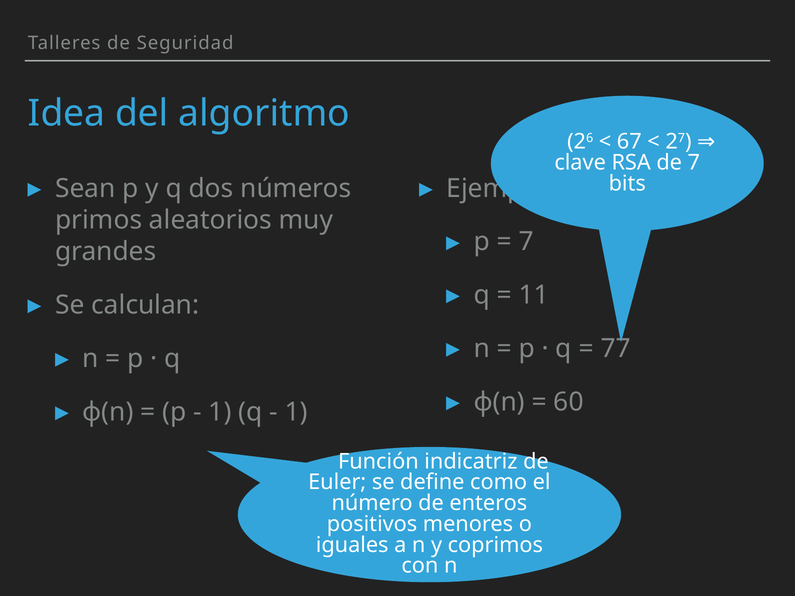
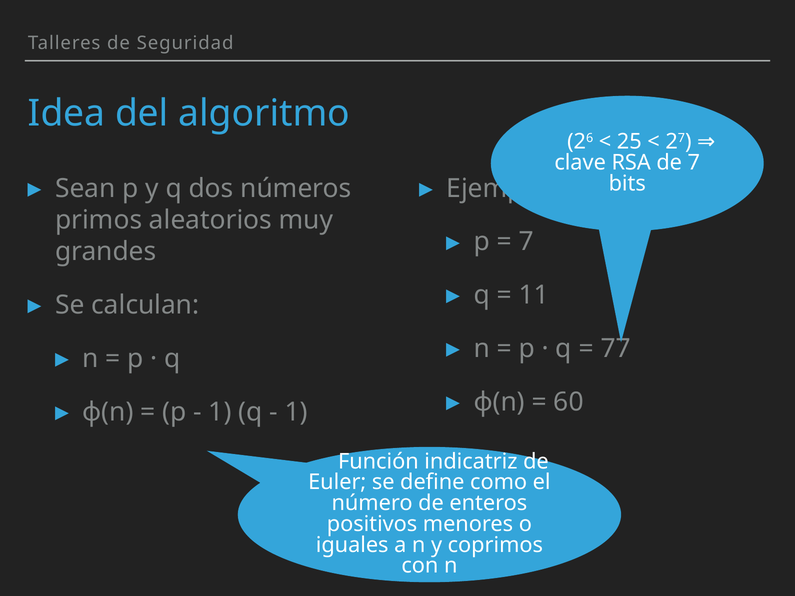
67: 67 -> 25 (629, 142)
